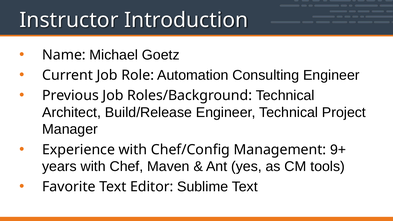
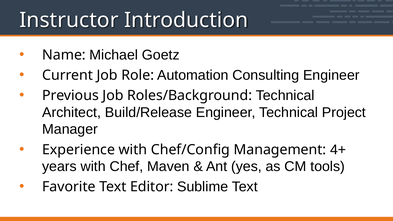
9+: 9+ -> 4+ (338, 150)
